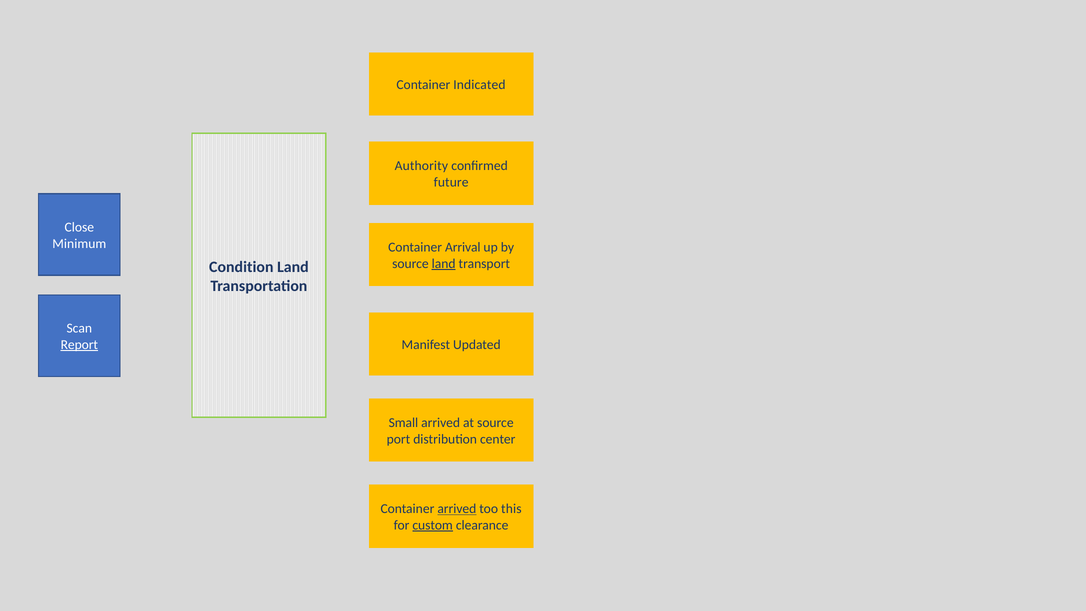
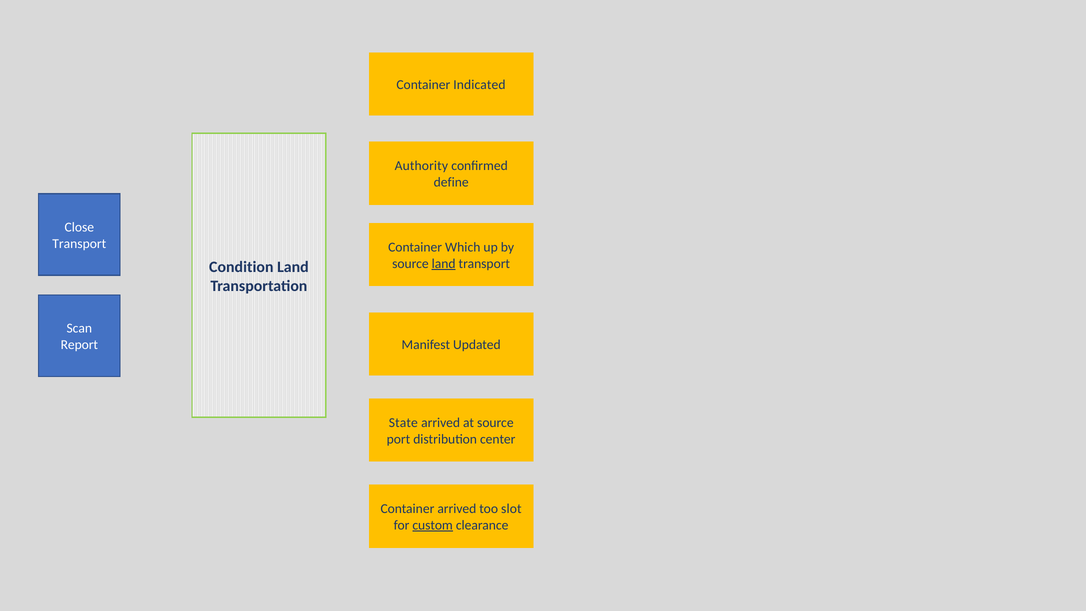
future: future -> define (451, 182)
Minimum: Minimum -> Transport (79, 244)
Arrival: Arrival -> Which (463, 247)
Report underline: present -> none (79, 345)
Small: Small -> State (403, 423)
arrived underline: present -> none (457, 509)
this: this -> slot (511, 509)
